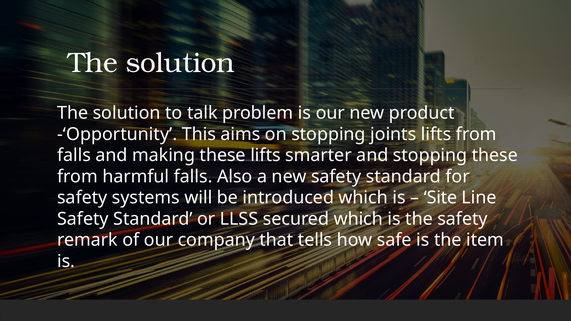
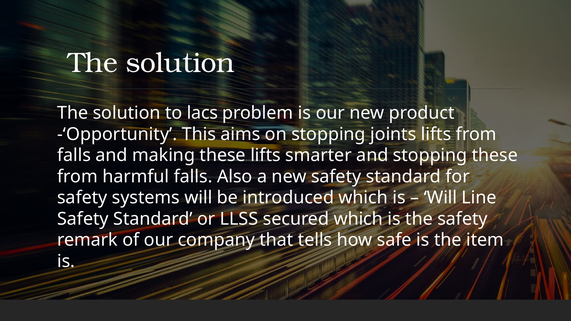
talk: talk -> lacs (202, 113)
Site: Site -> Will (440, 198)
